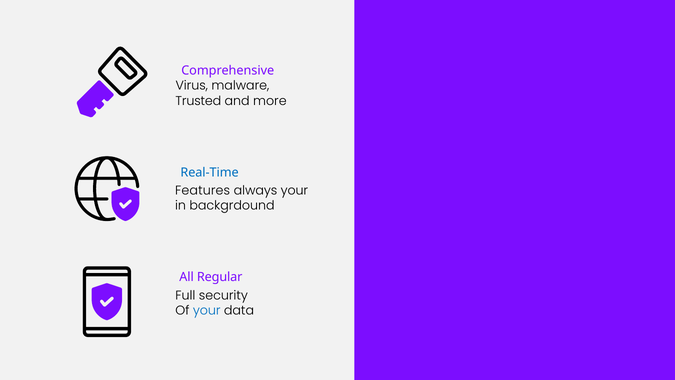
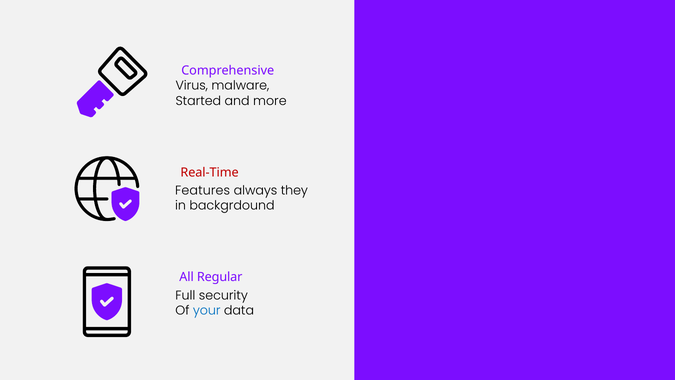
Trusted: Trusted -> Started (198, 101)
Real-Time colour: blue -> red (210, 173)
always your: your -> they (294, 190)
